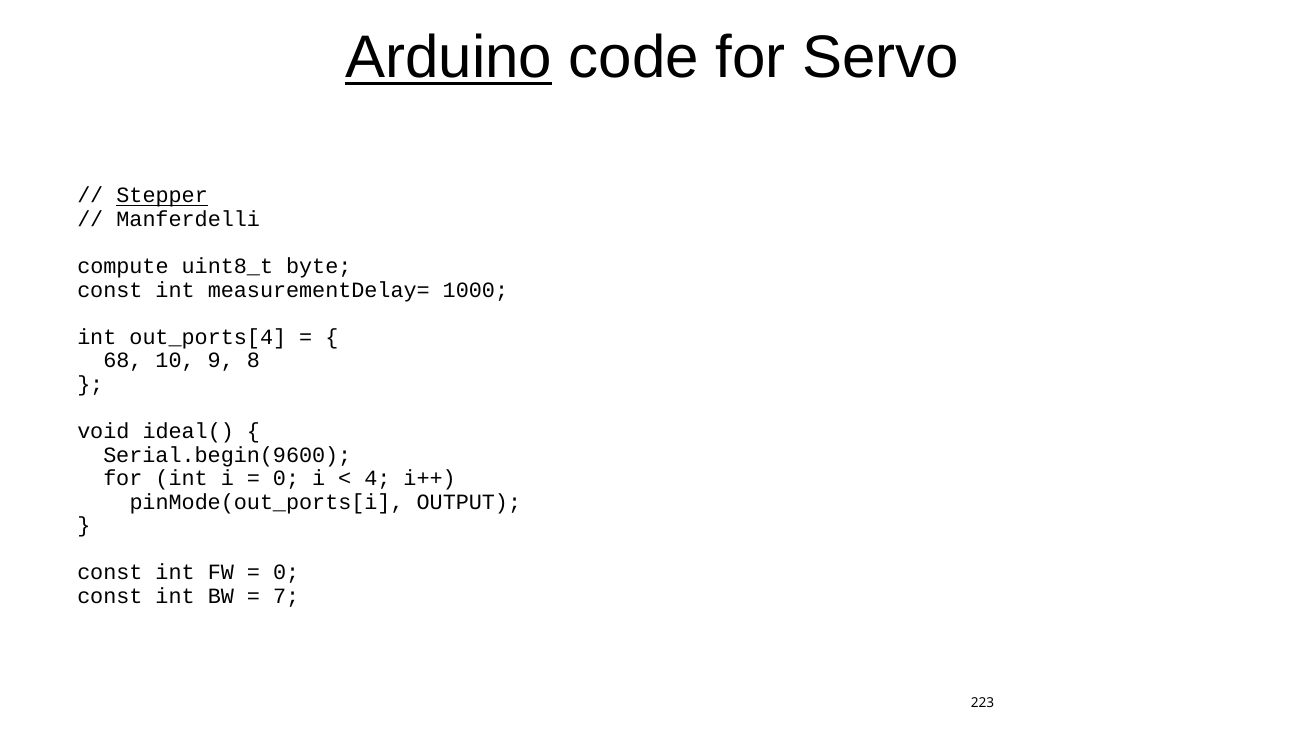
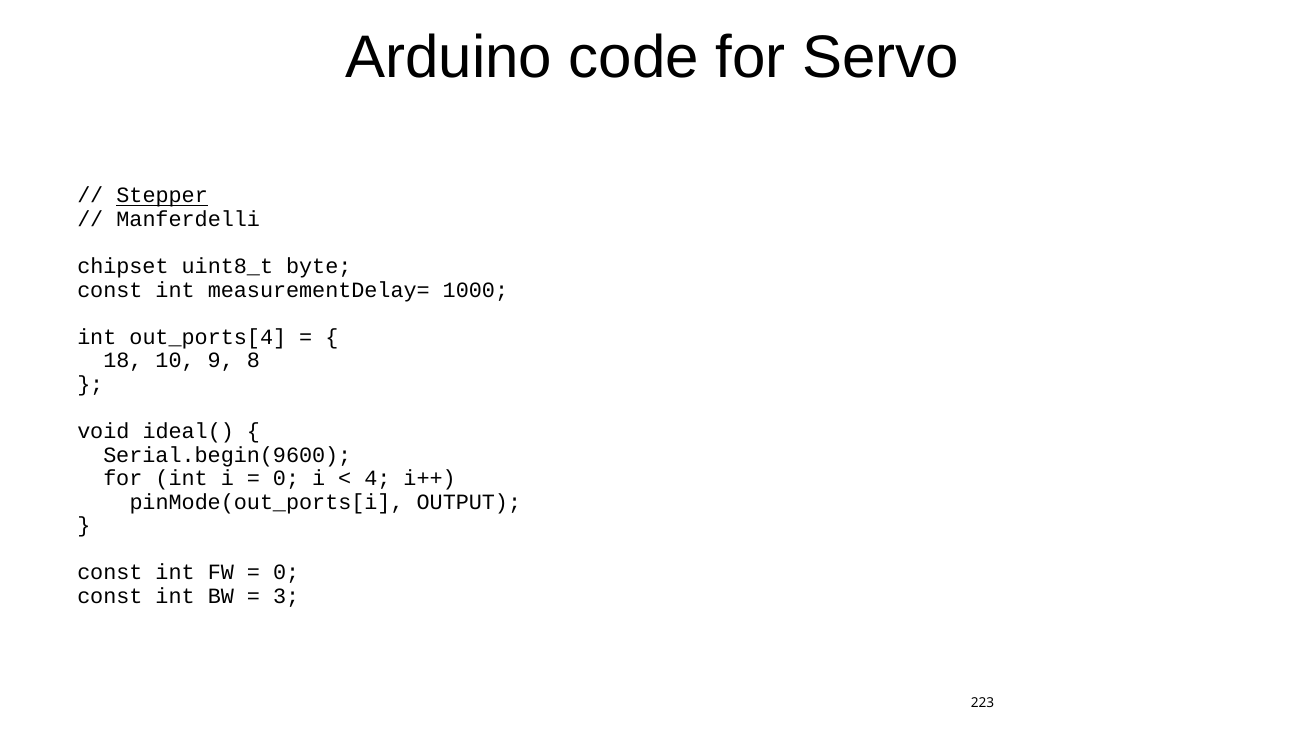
Arduino underline: present -> none (449, 58)
compute: compute -> chipset (123, 266)
68: 68 -> 18 (123, 361)
7: 7 -> 3 (286, 596)
